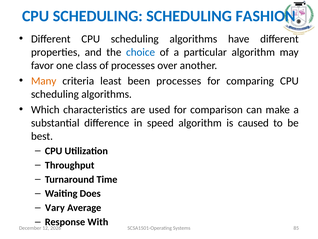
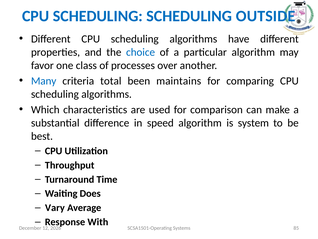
FASHION: FASHION -> OUTSIDE (266, 16)
Many colour: orange -> blue (44, 81)
least: least -> total (111, 81)
been processes: processes -> maintains (179, 81)
caused: caused -> system (253, 123)
